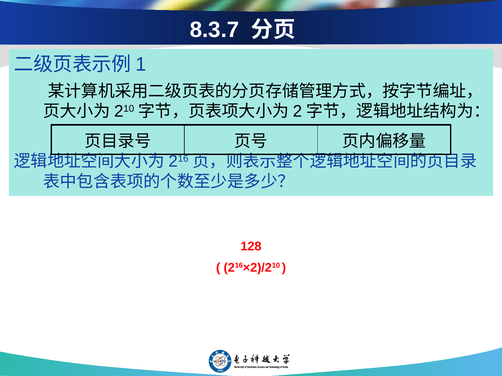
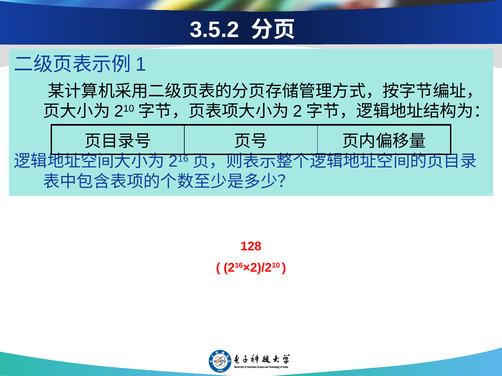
8.3.7: 8.3.7 -> 3.5.2 (214, 30)
